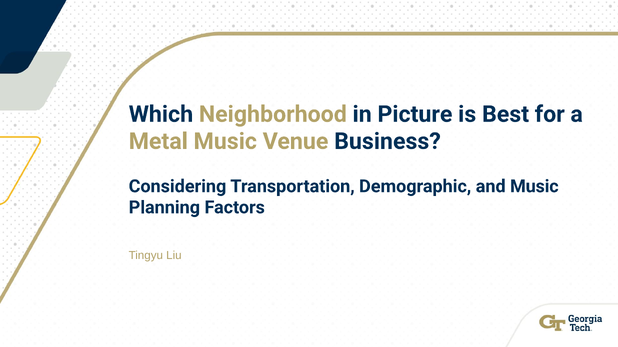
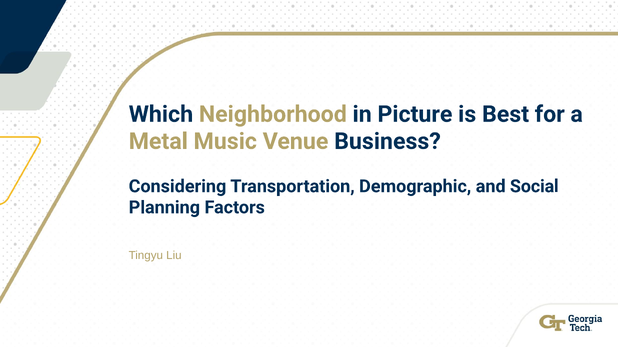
and Music: Music -> Social (534, 187)
